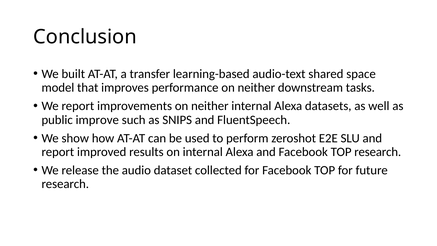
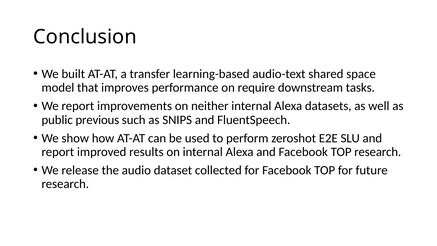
performance on neither: neither -> require (256, 88)
improve: improve -> previous (97, 120)
